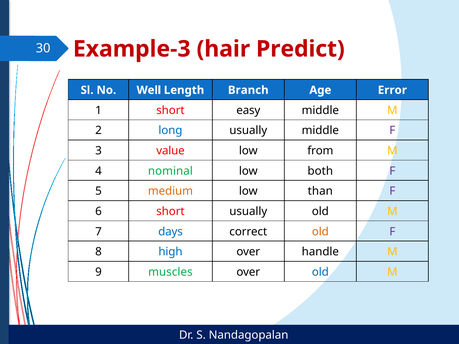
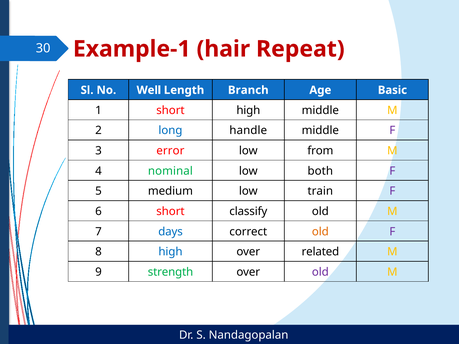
Example-3: Example-3 -> Example-1 (132, 49)
Predict: Predict -> Repeat (300, 49)
Error: Error -> Basic (392, 90)
short easy: easy -> high (248, 110)
long usually: usually -> handle (248, 131)
value: value -> error (170, 151)
medium colour: orange -> black (170, 191)
than: than -> train (320, 191)
short usually: usually -> classify (248, 212)
handle: handle -> related (320, 252)
muscles: muscles -> strength (171, 272)
old colour: blue -> purple (320, 272)
